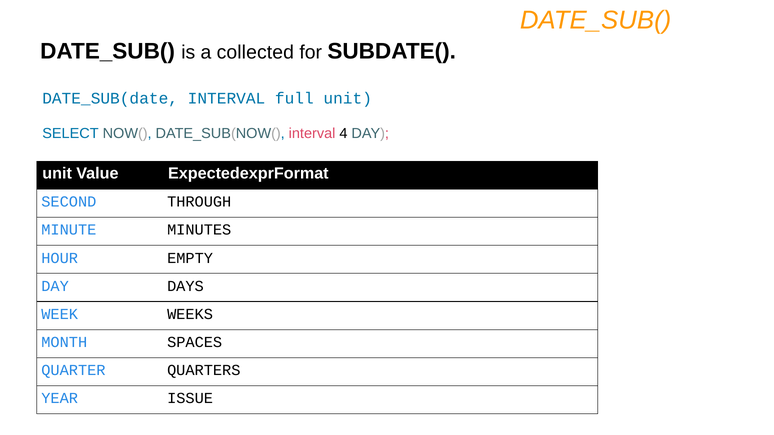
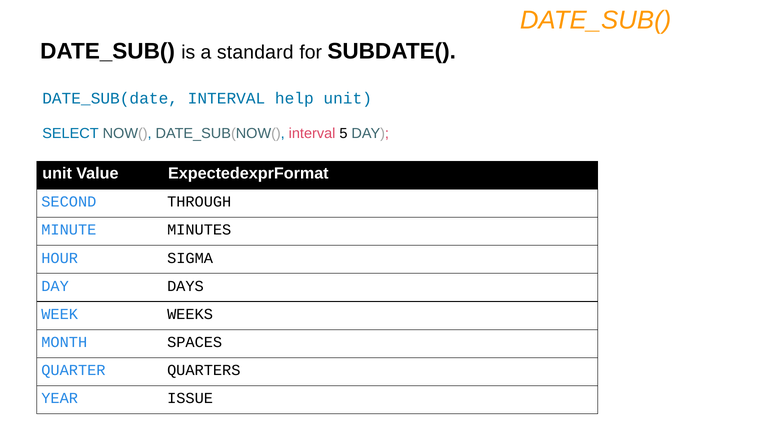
collected: collected -> standard (255, 52)
full: full -> help (294, 98)
4: 4 -> 5 (344, 134)
EMPTY: EMPTY -> SIGMA (190, 258)
